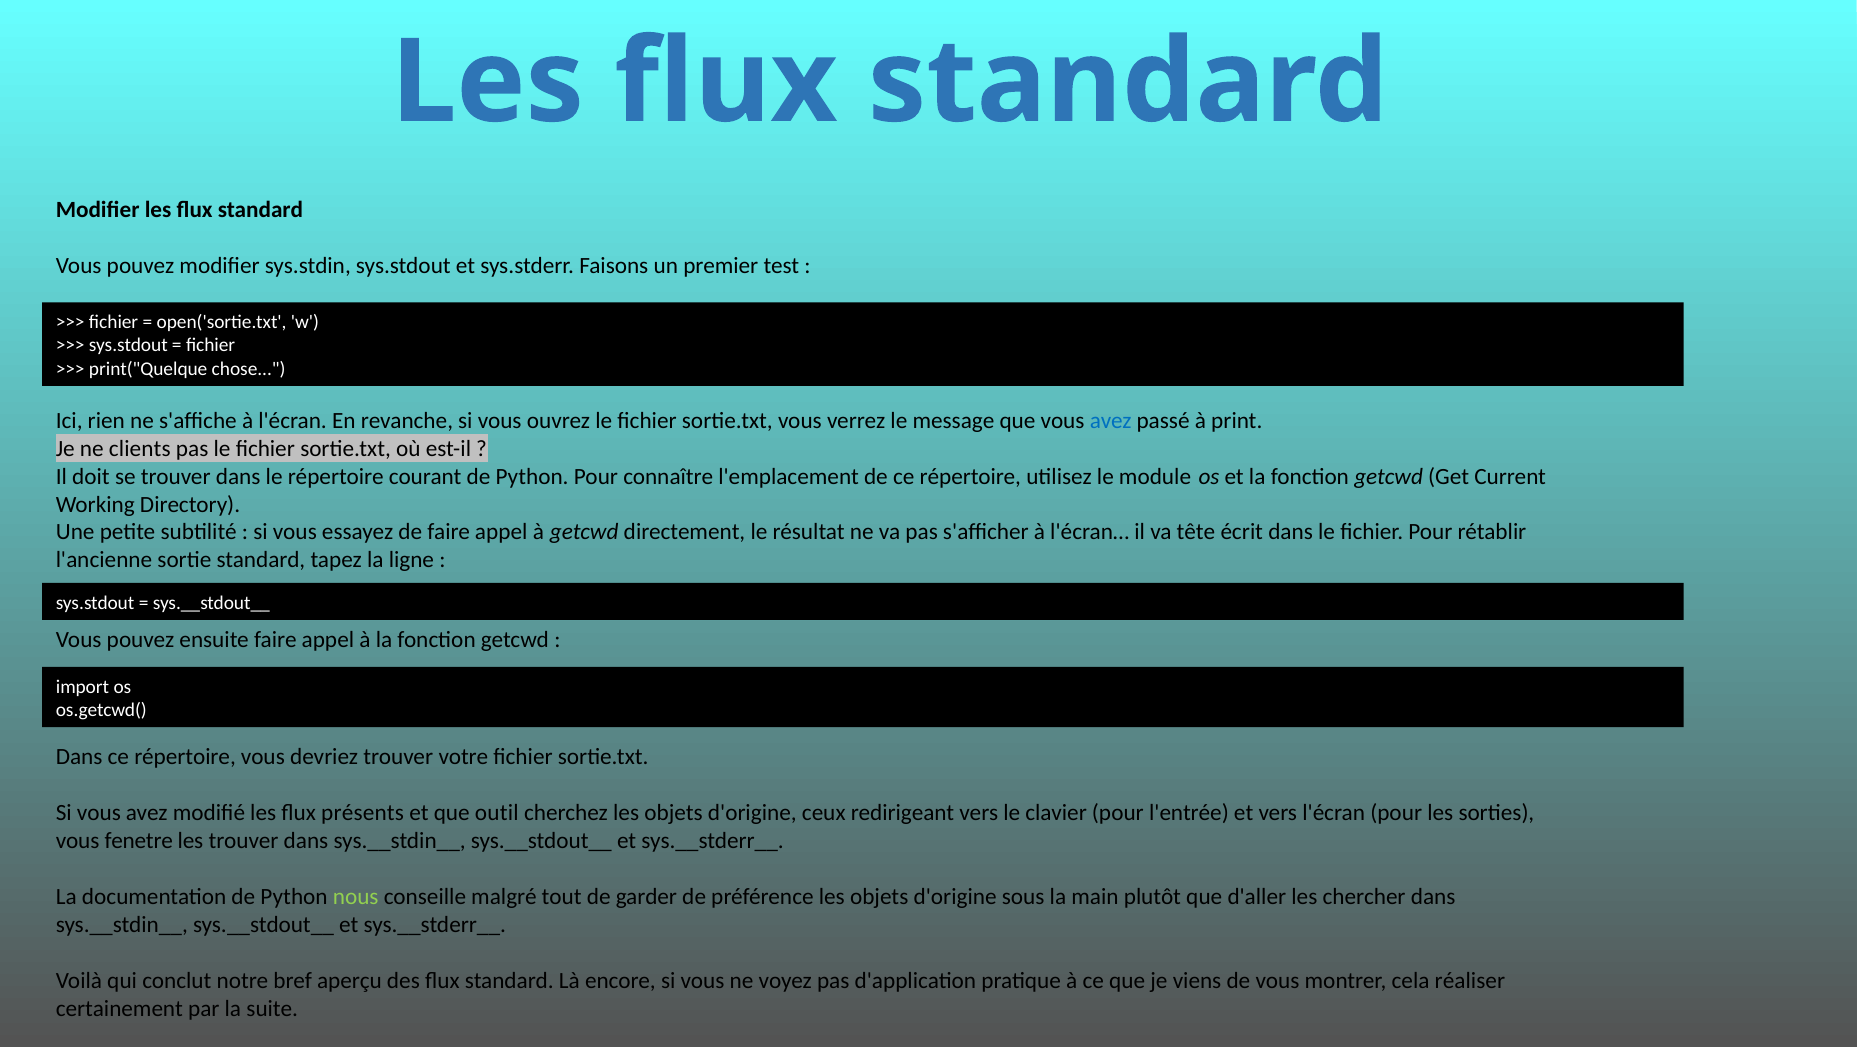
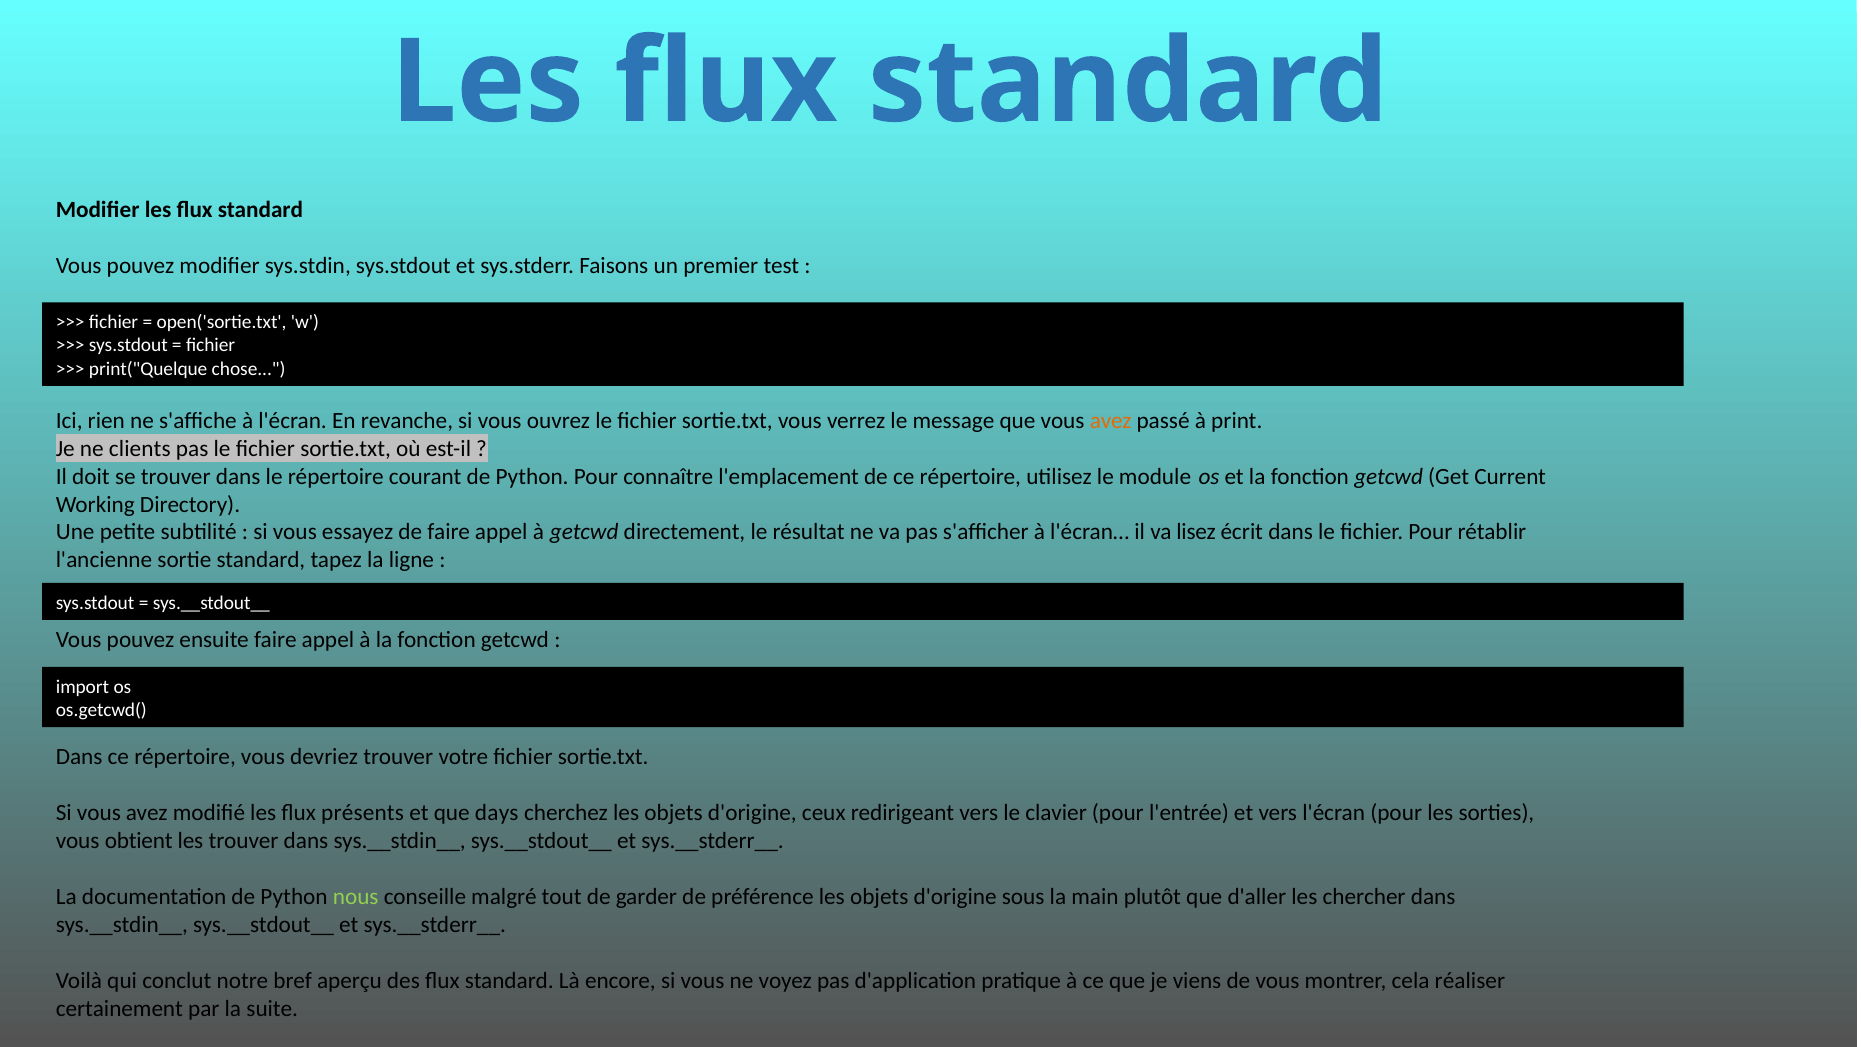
avez colour: blue -> orange (1111, 421)
tête: tête -> lisez (1196, 532)
outil: outil -> days (497, 813)
fenetre: fenetre -> obtient (139, 841)
